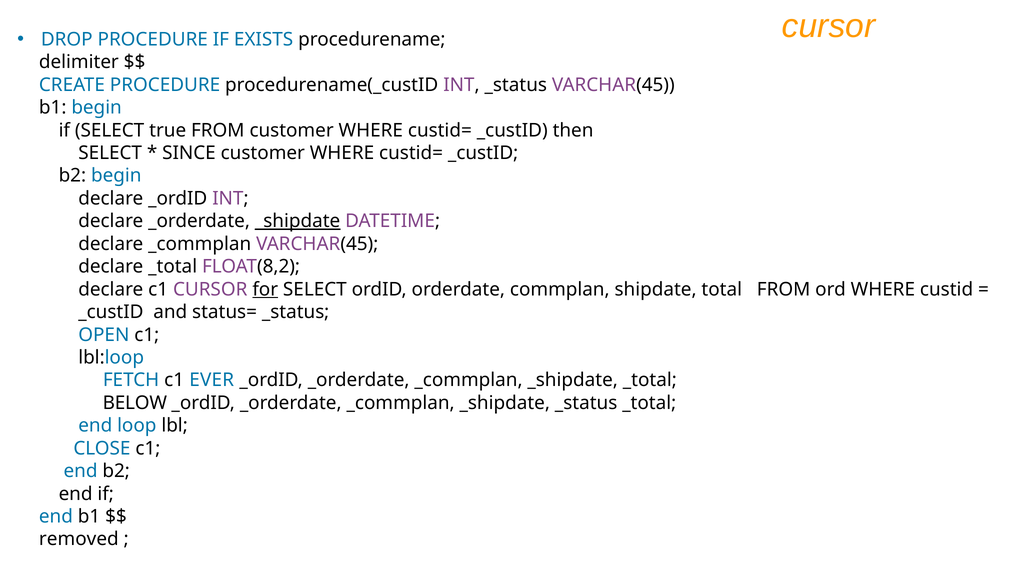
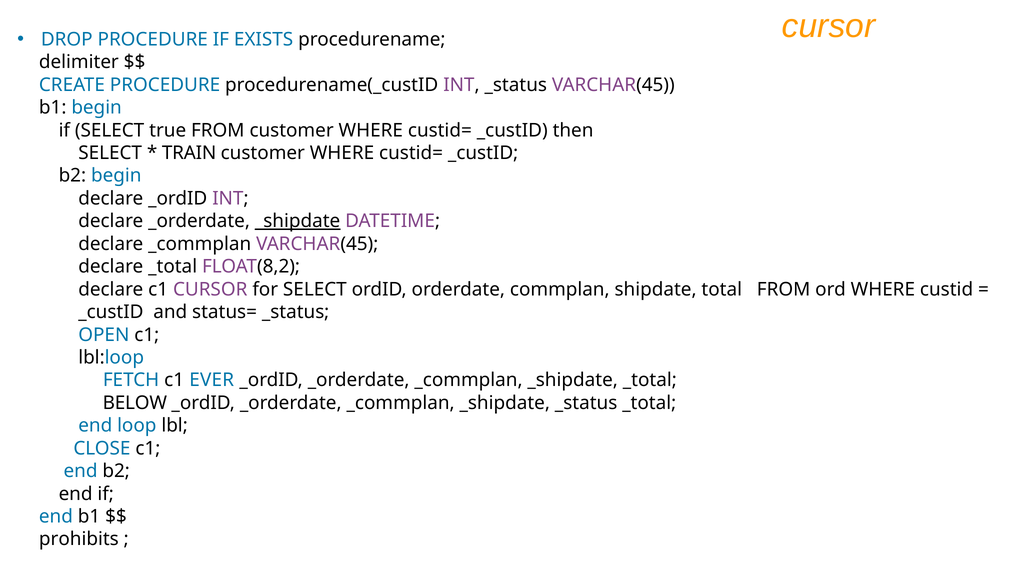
SINCE: SINCE -> TRAIN (189, 153)
for underline: present -> none (265, 289)
removed: removed -> prohibits (79, 539)
